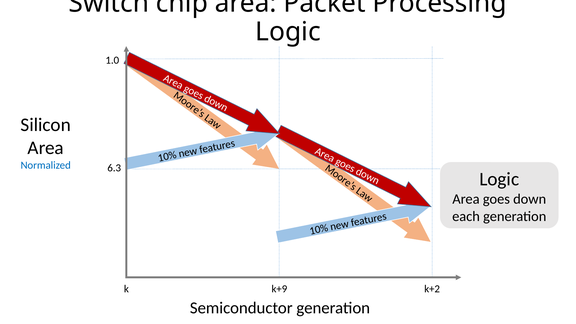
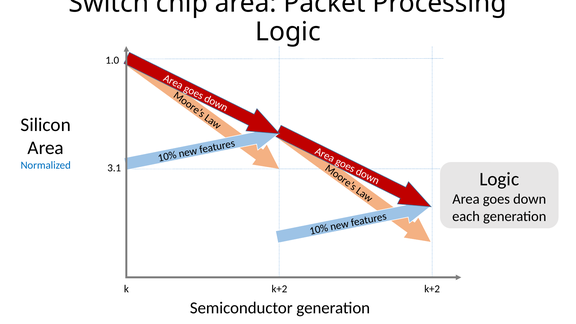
6.3: 6.3 -> 3.1 (114, 168)
k+9: k+9 -> k+2 (279, 289)
